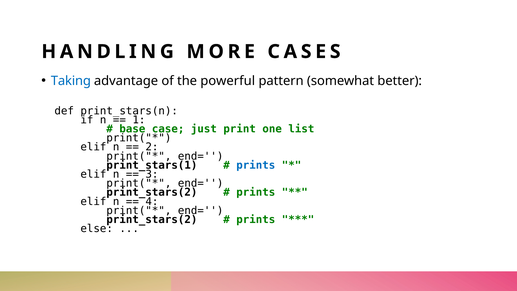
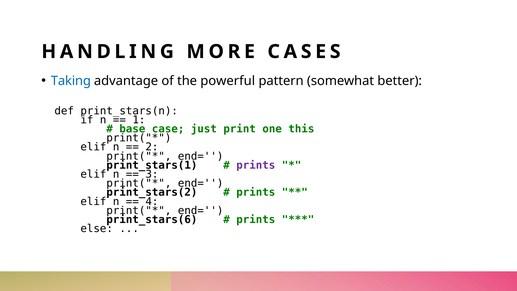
list: list -> this (301, 129)
prints colour: blue -> purple (256, 165)
print_stars(2: print_stars(2 -> print_stars(6 (152, 219)
